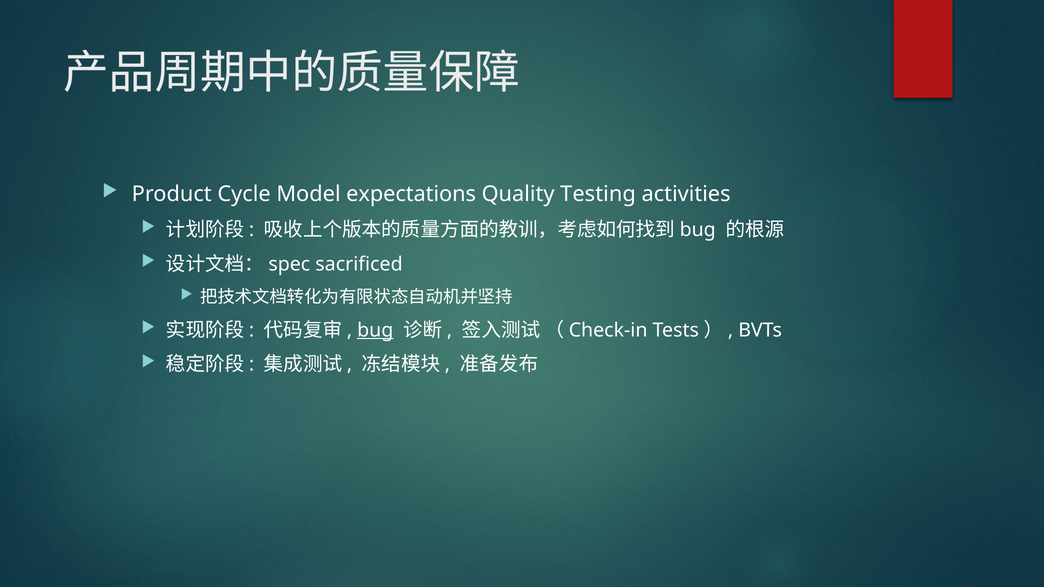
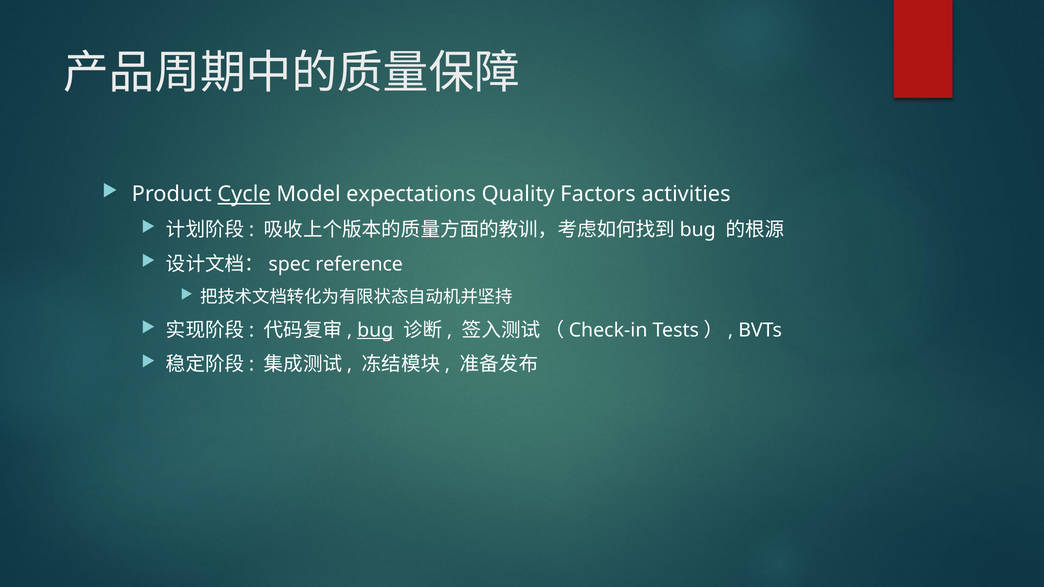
Cycle underline: none -> present (244, 194)
Testing: Testing -> Factors (598, 194)
sacrificed: sacrificed -> reference (359, 264)
